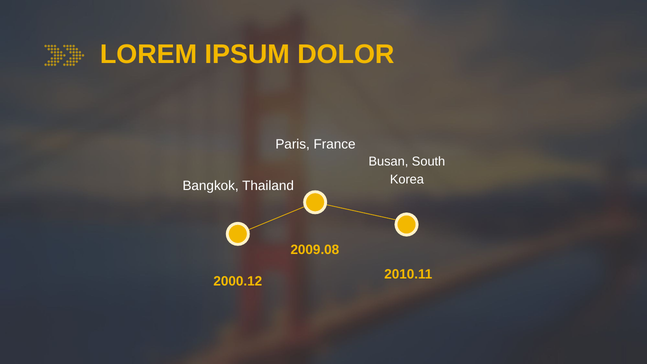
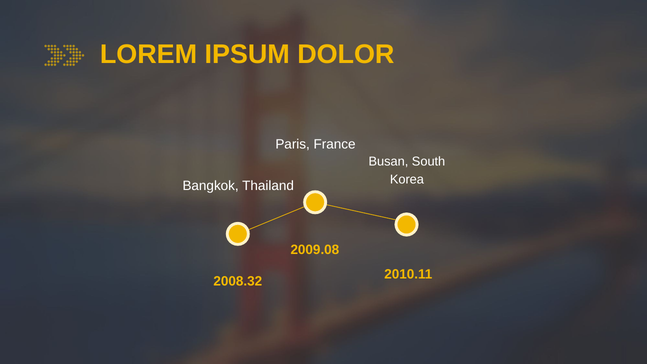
2000.12: 2000.12 -> 2008.32 (238, 281)
